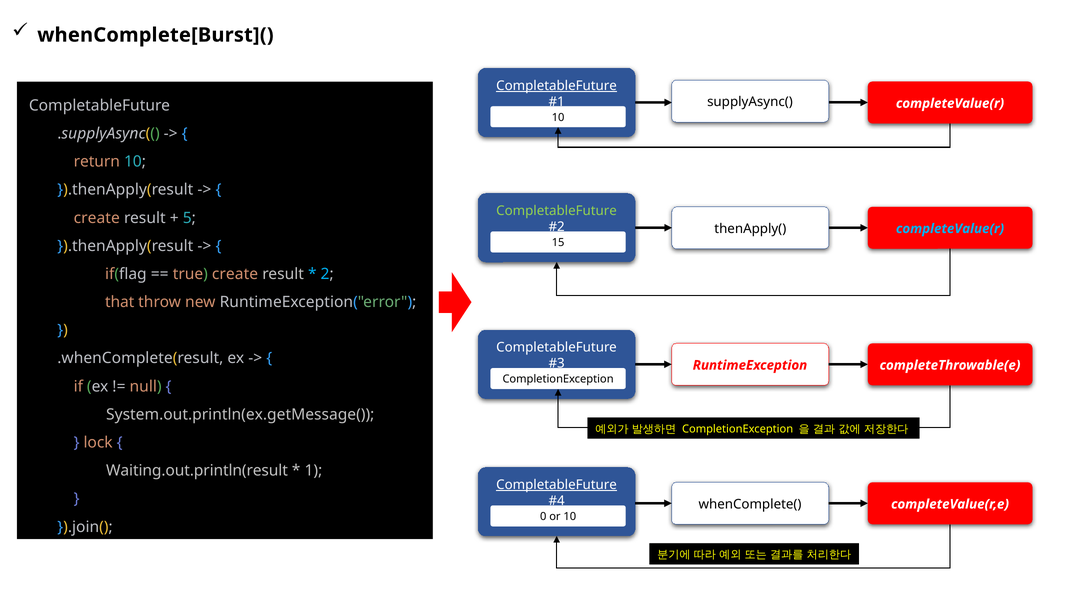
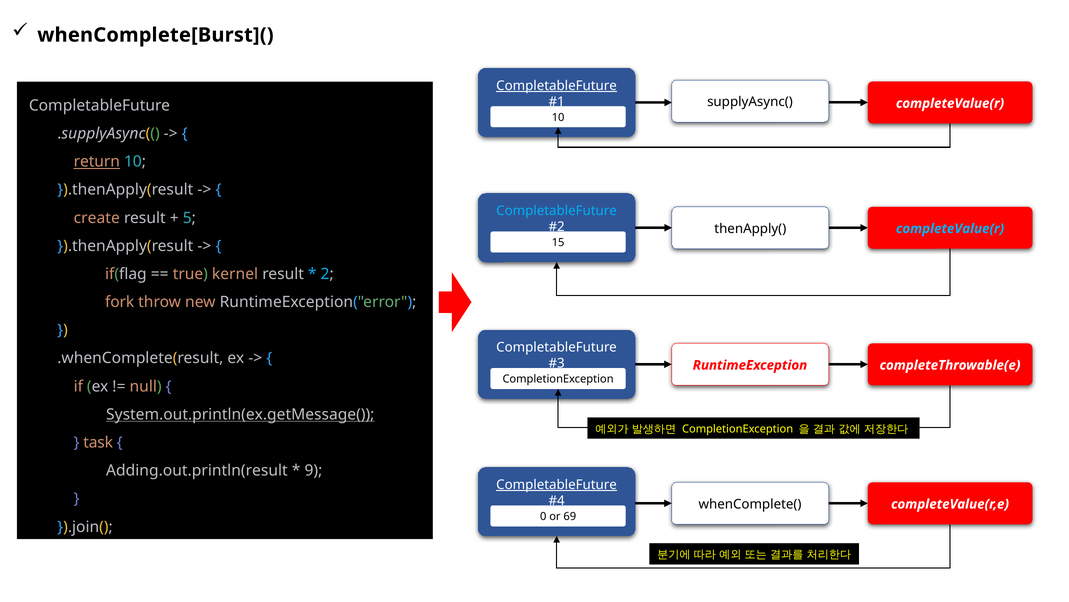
return underline: none -> present (97, 161)
CompletableFuture colour: light green -> light blue (557, 211)
true create: create -> kernel (235, 274)
that: that -> fork (120, 302)
System.out.println(ex.getMessage( underline: none -> present (240, 414)
lock: lock -> task (98, 442)
Waiting.out.println(result: Waiting.out.println(result -> Adding.out.println(result (197, 470)
1: 1 -> 9 (313, 470)
or 10: 10 -> 69 (570, 516)
